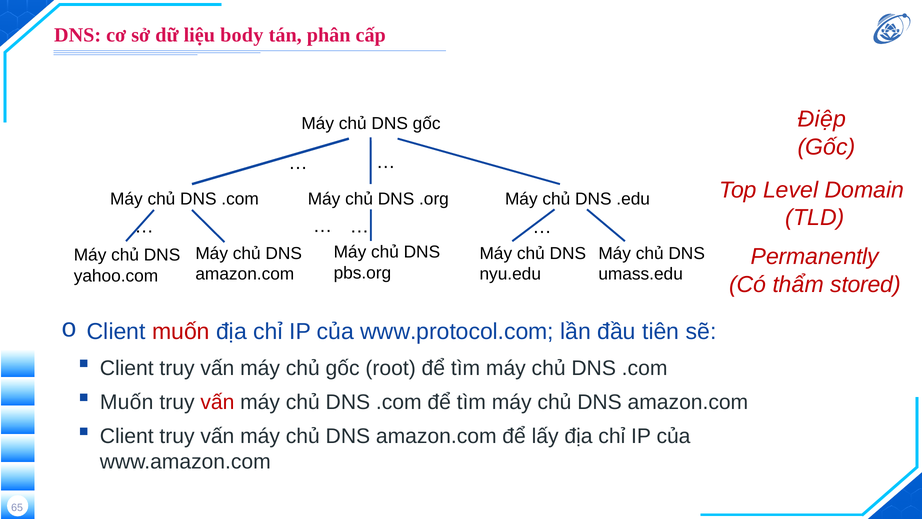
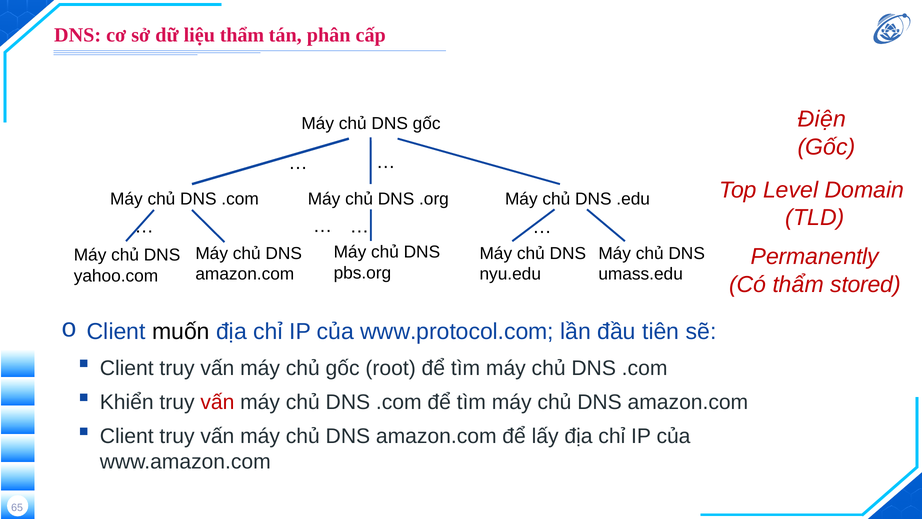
liệu body: body -> thẩm (242, 35)
Điệp: Điệp -> Điện (822, 119)
muốn colour: red -> black (181, 331)
Muốn: Muốn -> Khiển (127, 402)
